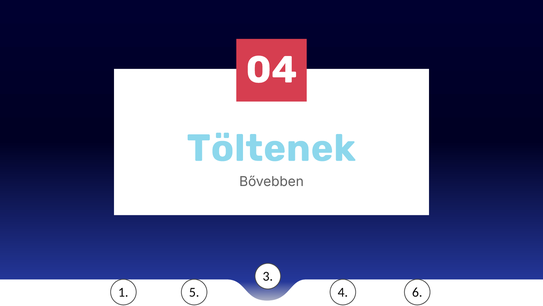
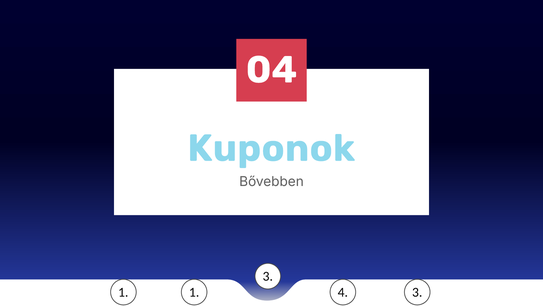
Töltenek: Töltenek -> Kuponok (271, 148)
5: 5 -> 1 (194, 292)
4 6: 6 -> 3 (417, 292)
